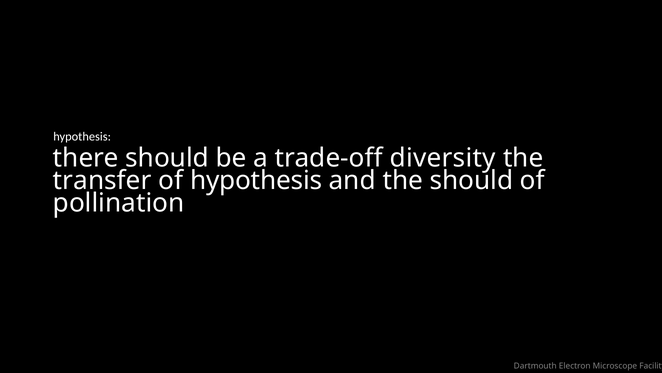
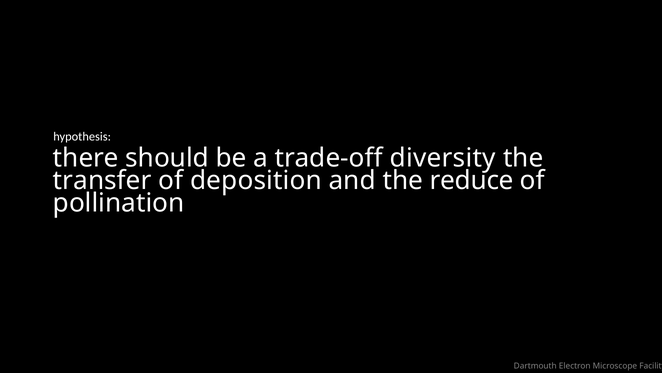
of hypothesis: hypothesis -> deposition (256, 180)
the should: should -> reduce (472, 180)
